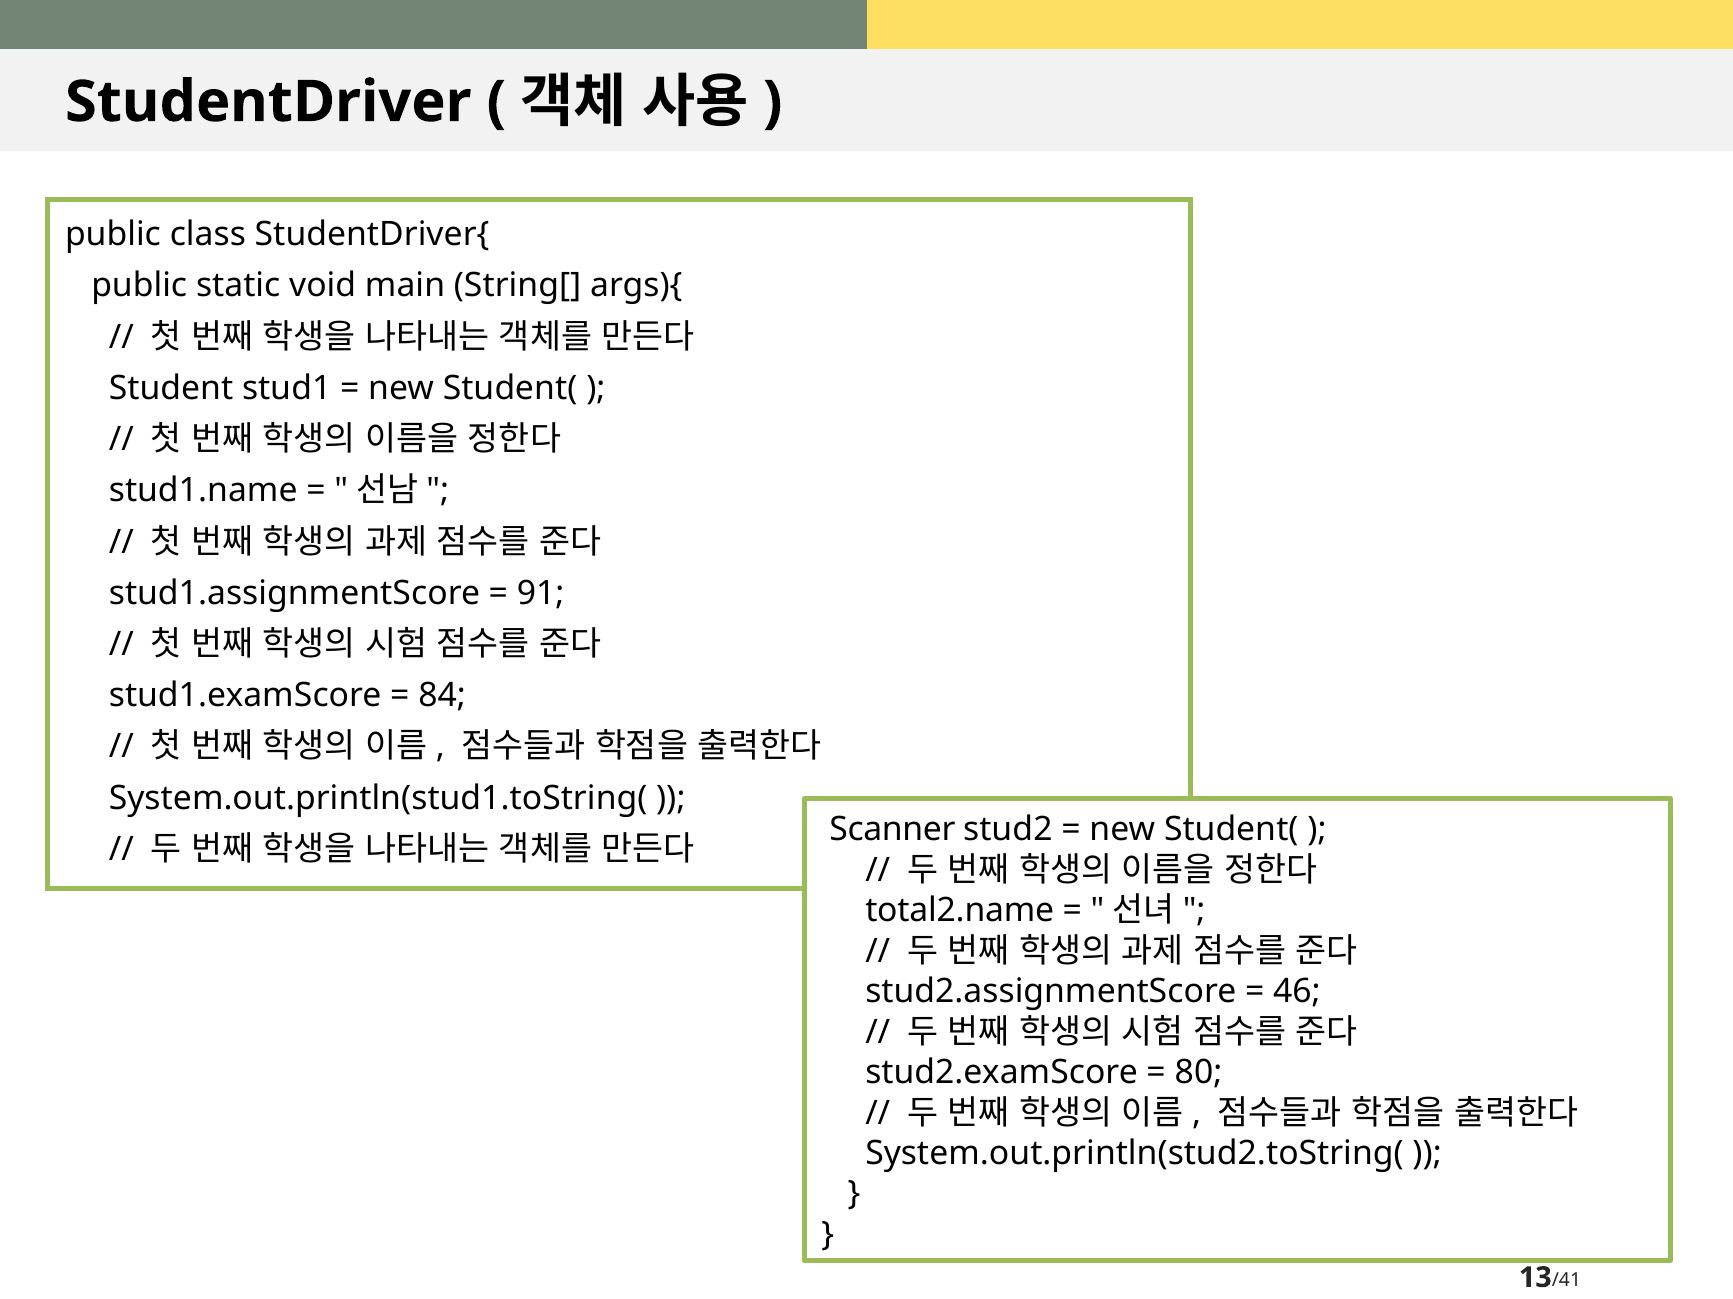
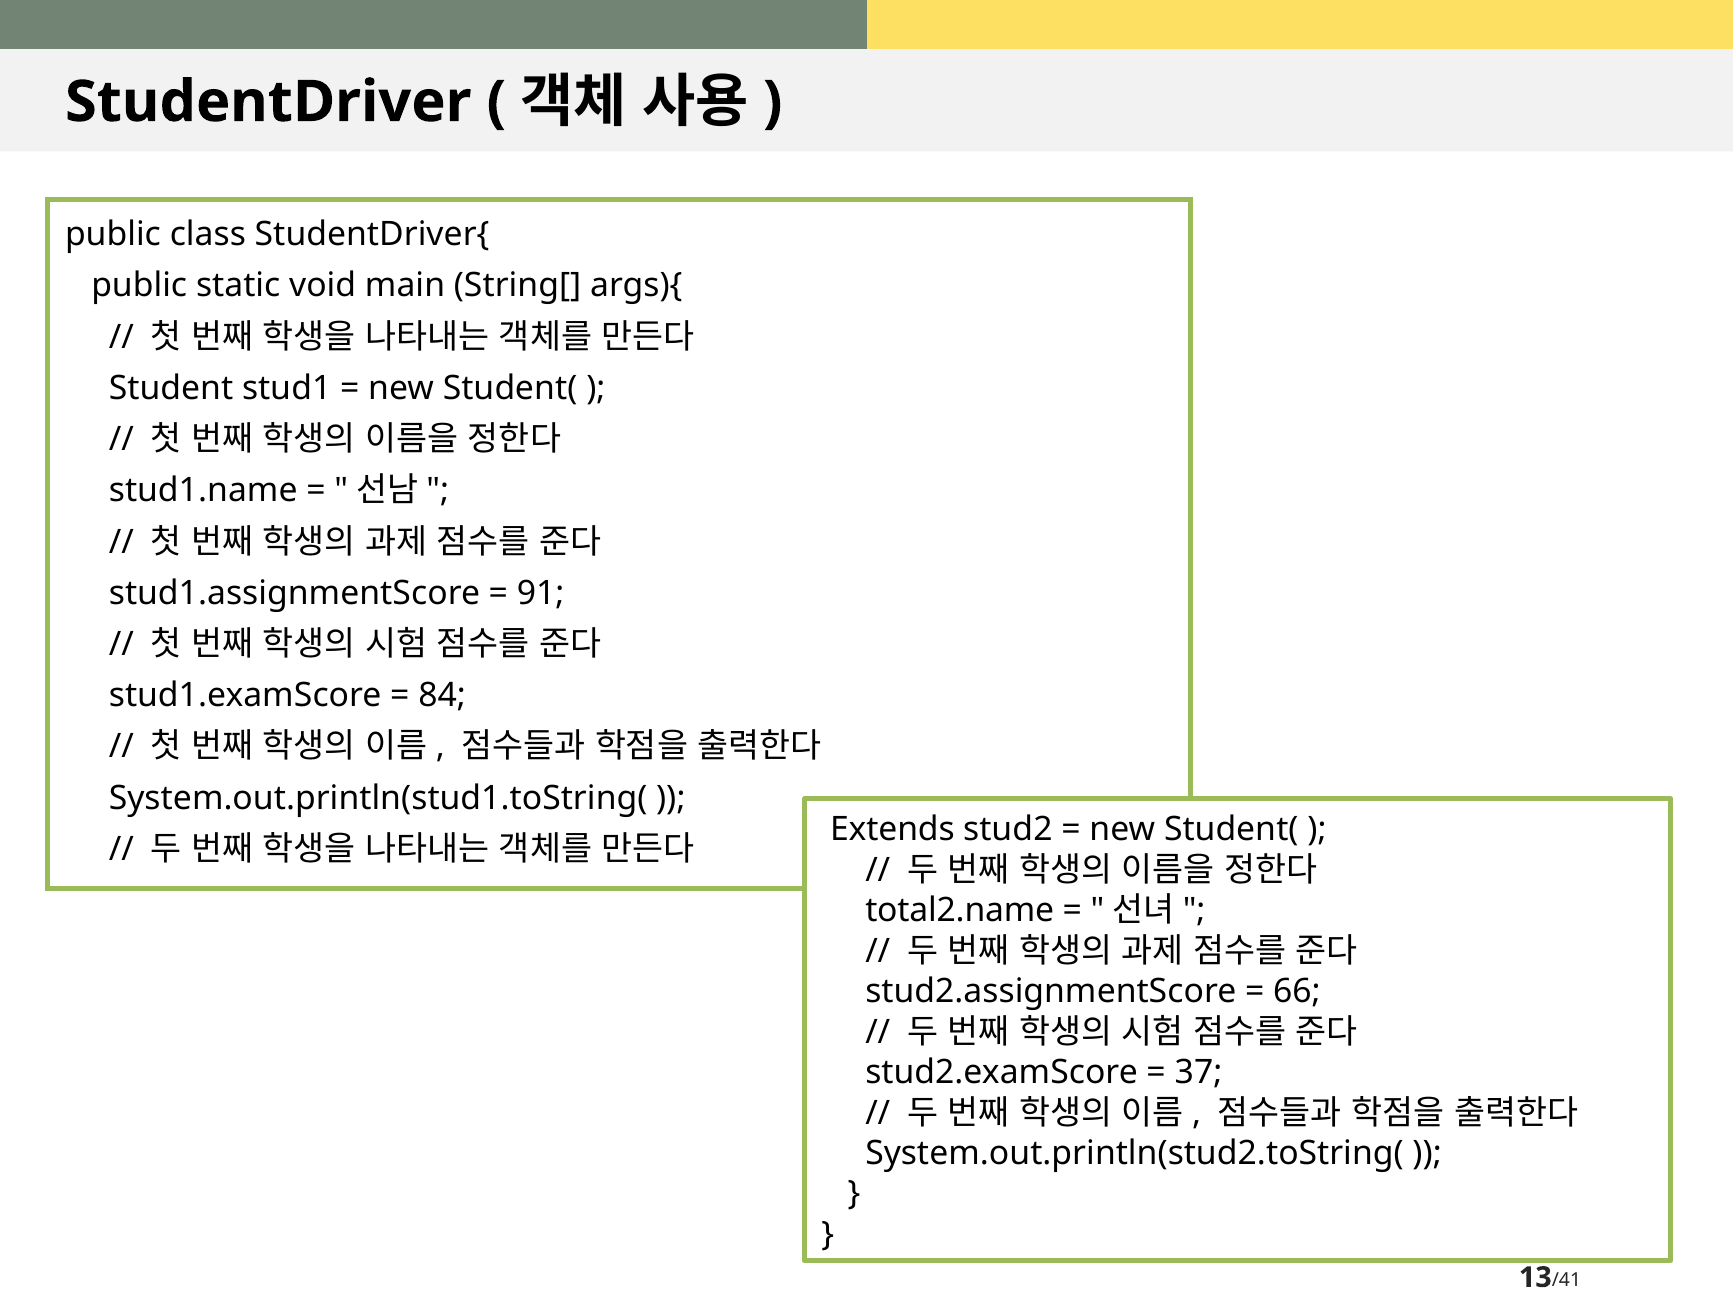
Scanner: Scanner -> Extends (892, 830)
46: 46 -> 66 (1297, 992)
80: 80 -> 37 (1199, 1073)
